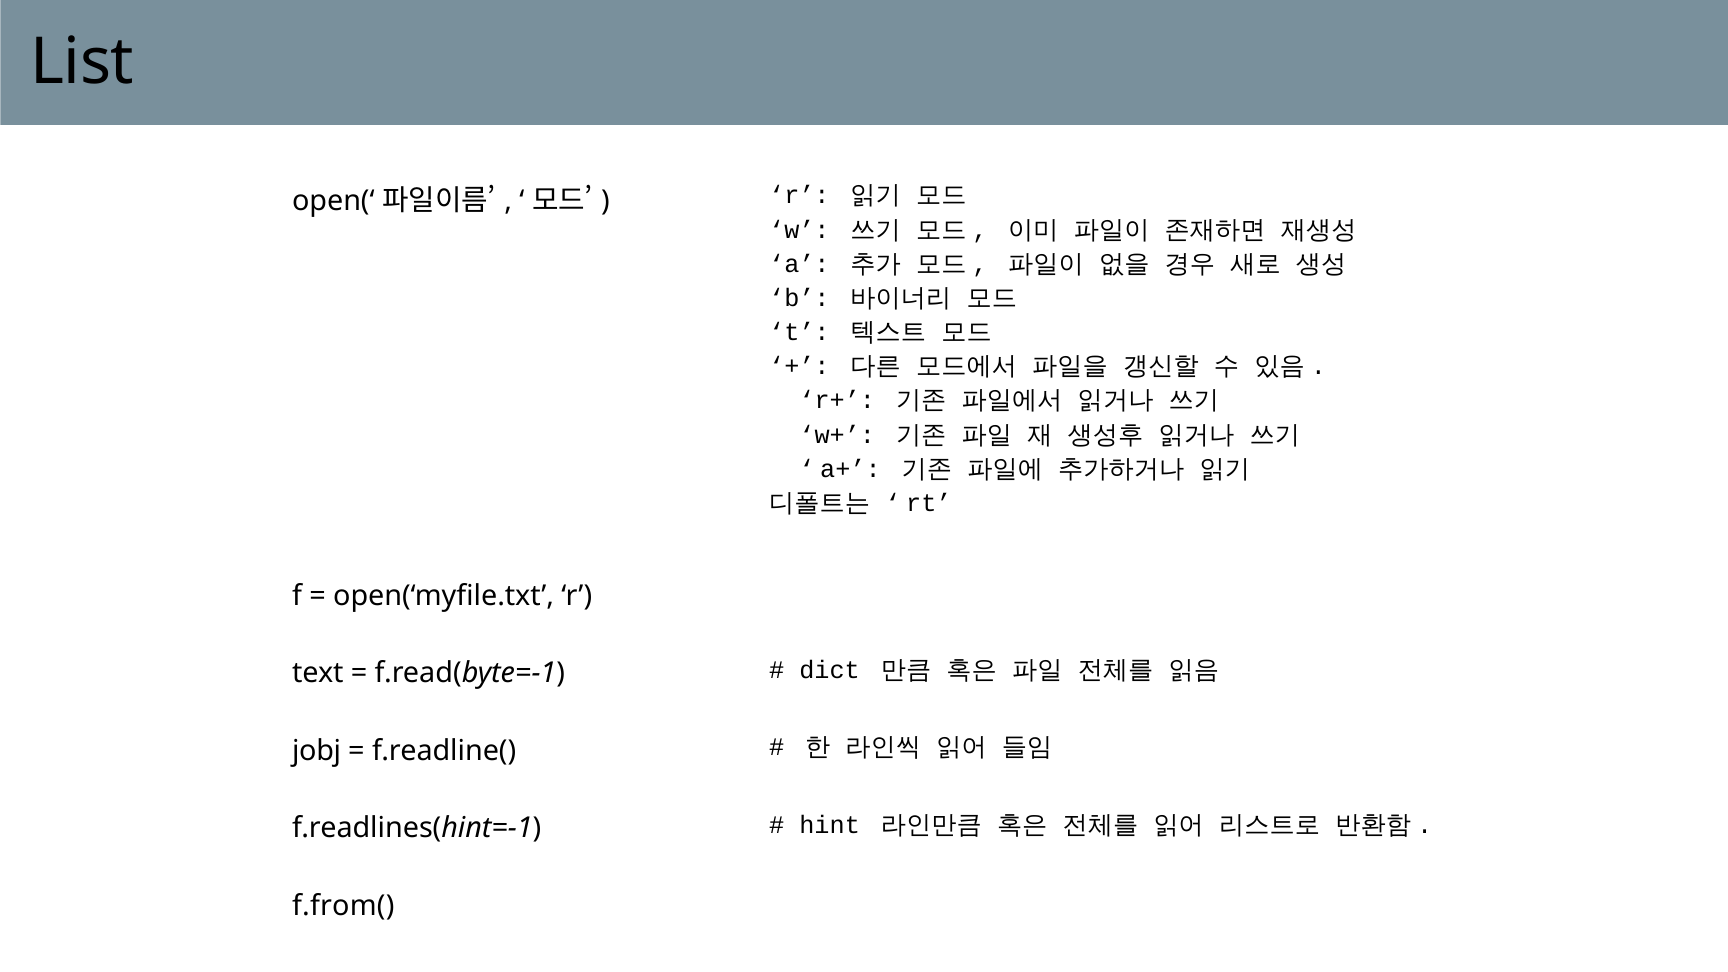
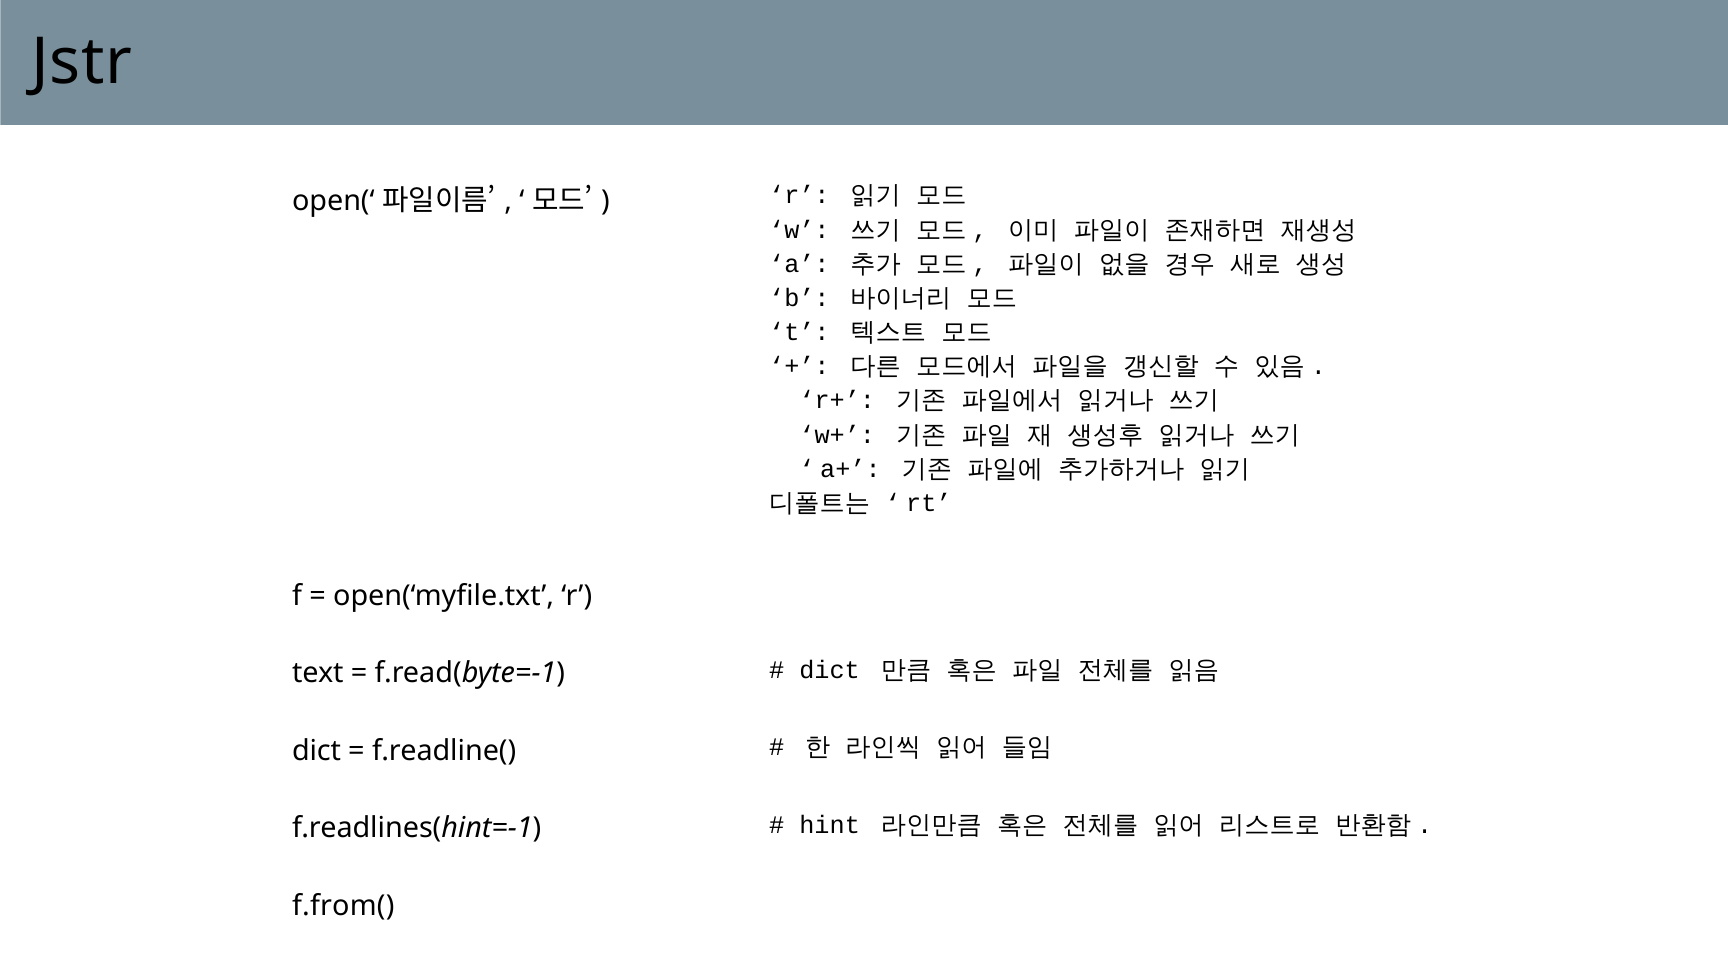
List: List -> Jstr (82, 62)
jobj: jobj -> dict (316, 751)
